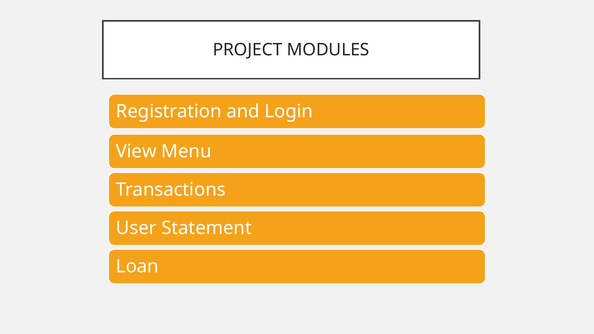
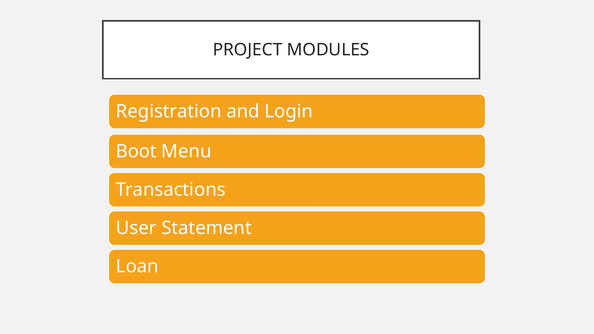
View: View -> Boot (136, 151)
